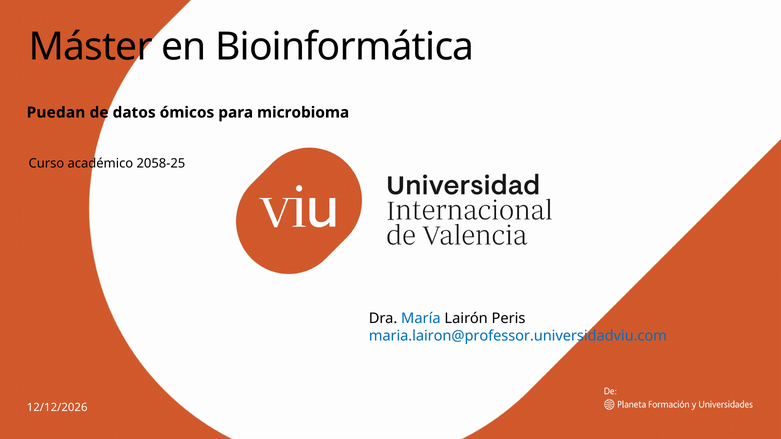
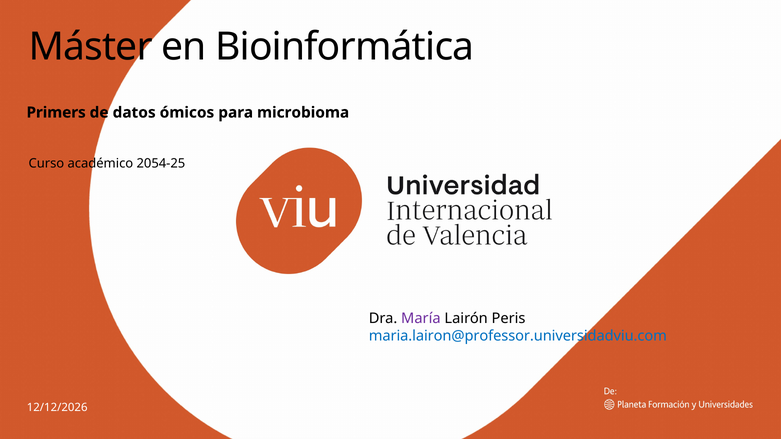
Puedan: Puedan -> Primers (56, 113)
2058-25: 2058-25 -> 2054-25 (161, 163)
María colour: blue -> purple (421, 319)
